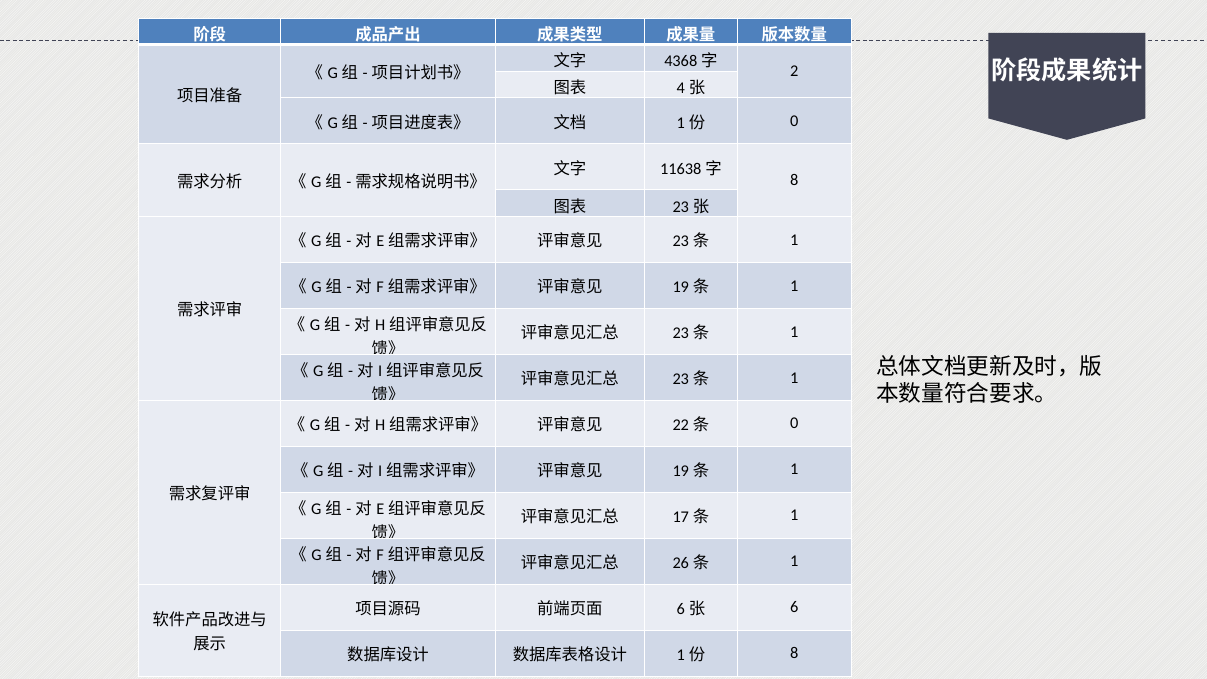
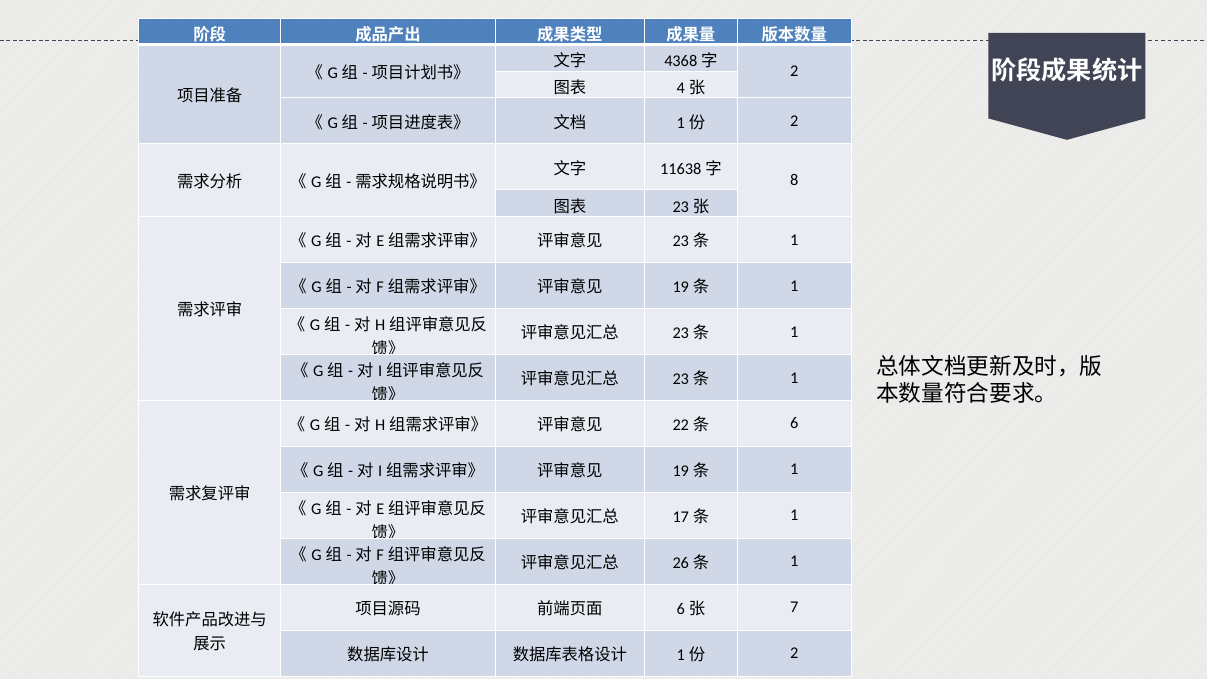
0: 0 -> 2 (794, 121)
0: 0 -> 6 (794, 424)
6: 6 -> 7 (794, 608)
8: 8 -> 2 (794, 654)
